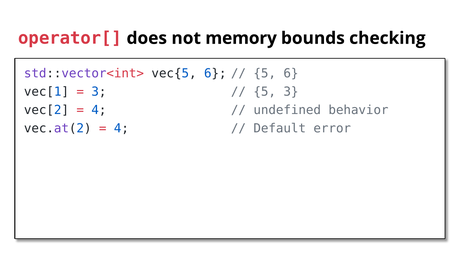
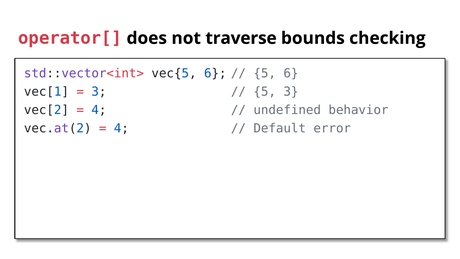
memory: memory -> traverse (241, 38)
